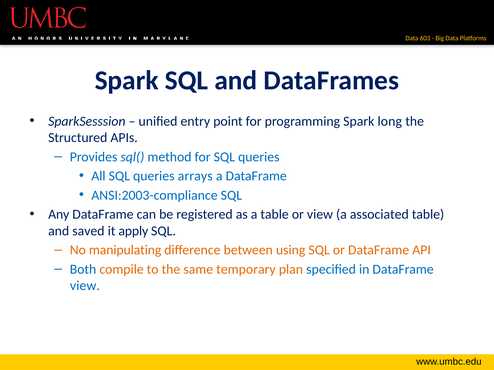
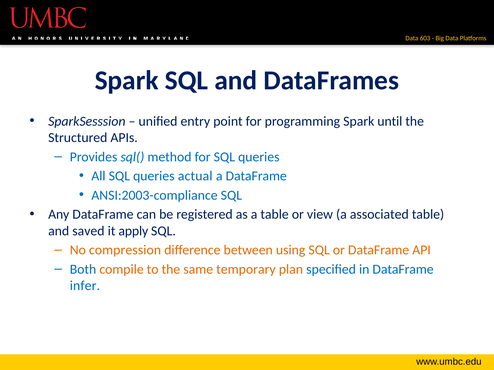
long: long -> until (390, 121)
arrays: arrays -> actual (195, 176)
manipulating: manipulating -> compression (125, 250)
view: view -> infer (85, 286)
